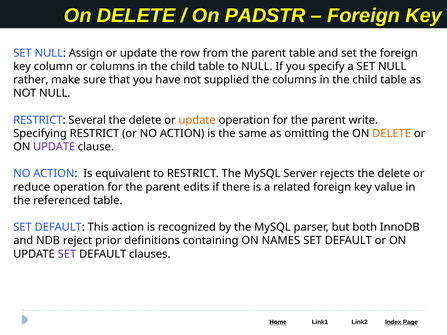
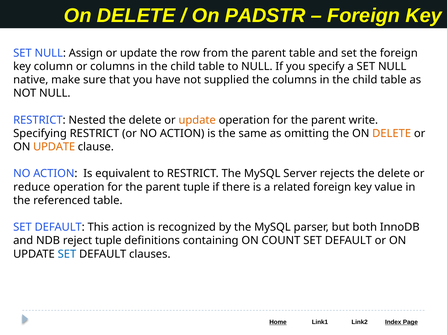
rather: rather -> native (31, 80)
Several: Several -> Nested (87, 120)
UPDATE colour: purple -> orange (54, 147)
parent edits: edits -> tuple (196, 187)
reject prior: prior -> tuple (108, 241)
NAMES: NAMES -> COUNT (281, 241)
SET colour: purple -> blue (67, 254)
